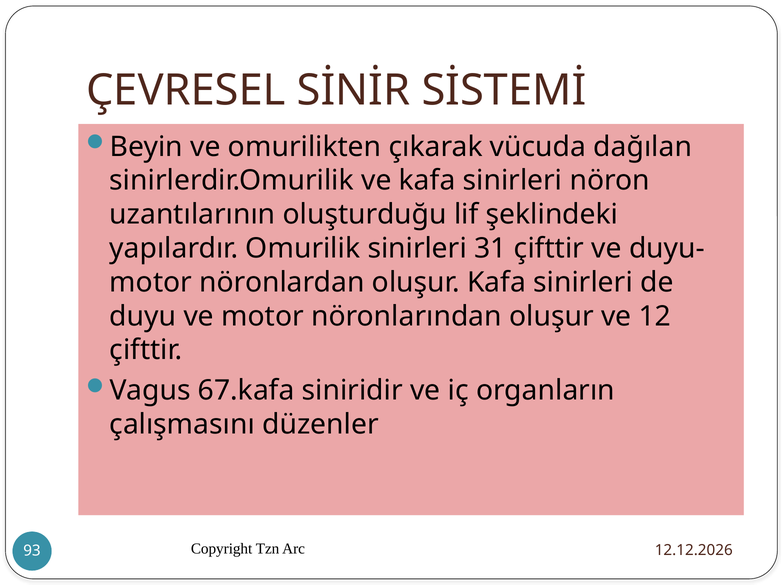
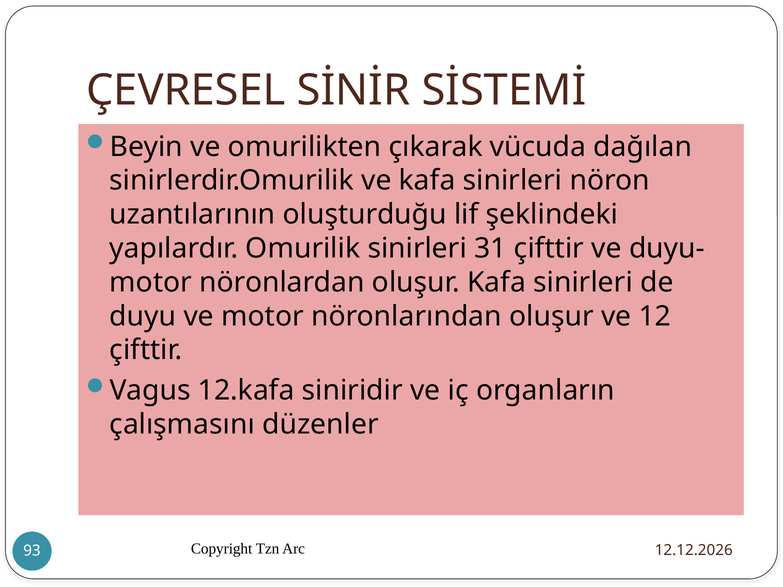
67.kafa: 67.kafa -> 12.kafa (246, 390)
